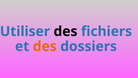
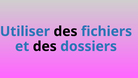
des colour: orange -> black (45, 46)
